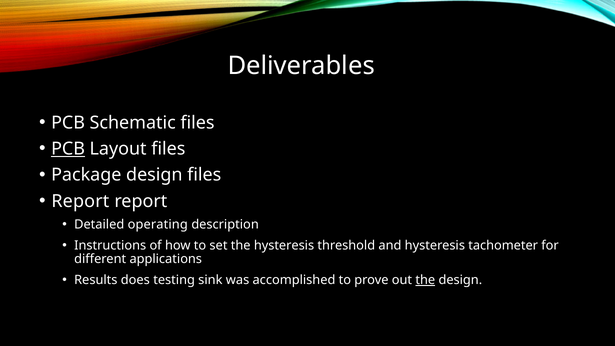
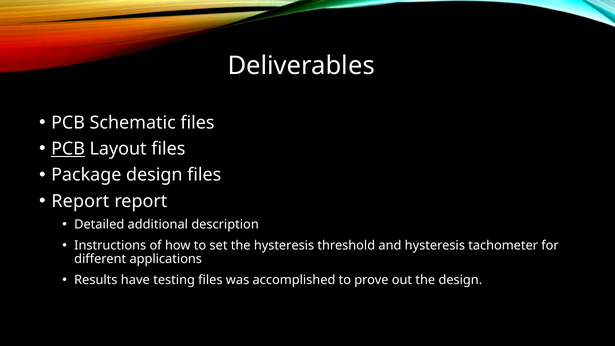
operating: operating -> additional (158, 225)
does: does -> have (135, 280)
testing sink: sink -> files (210, 280)
the underline: present -> none (425, 280)
